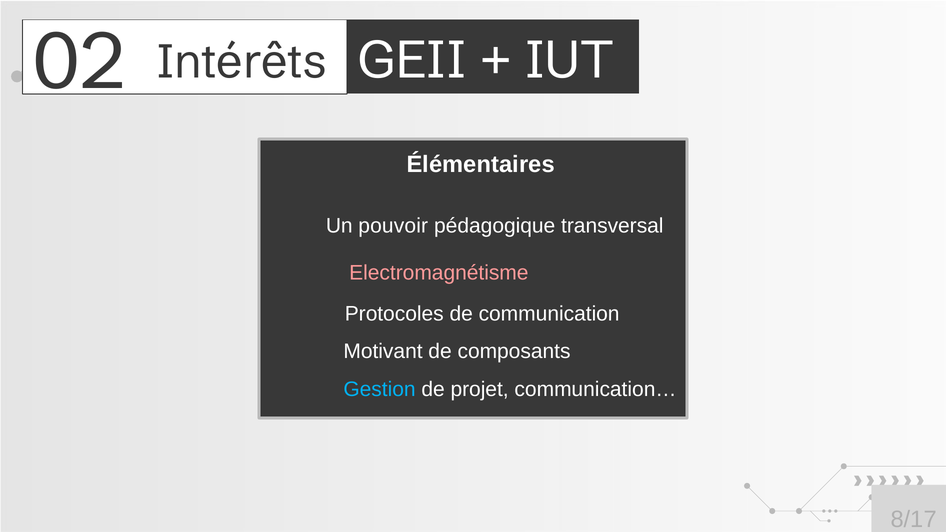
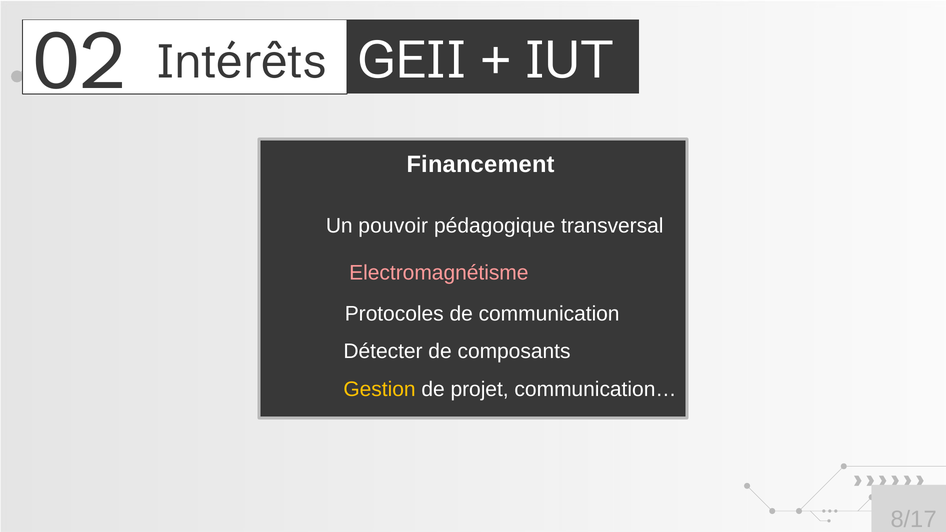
Élémentaires: Élémentaires -> Financement (481, 165)
Motivant: Motivant -> Détecter (383, 352)
Gestion colour: light blue -> yellow (380, 389)
